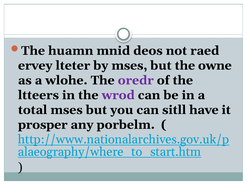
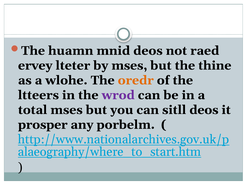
owne: owne -> thine (215, 66)
oredr colour: purple -> orange (136, 80)
sitll have: have -> deos (204, 110)
